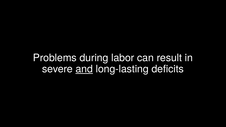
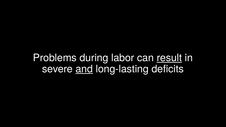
result underline: none -> present (169, 58)
